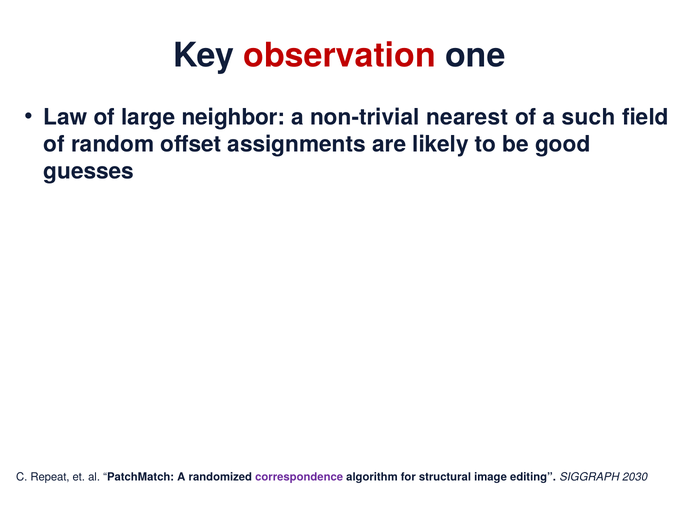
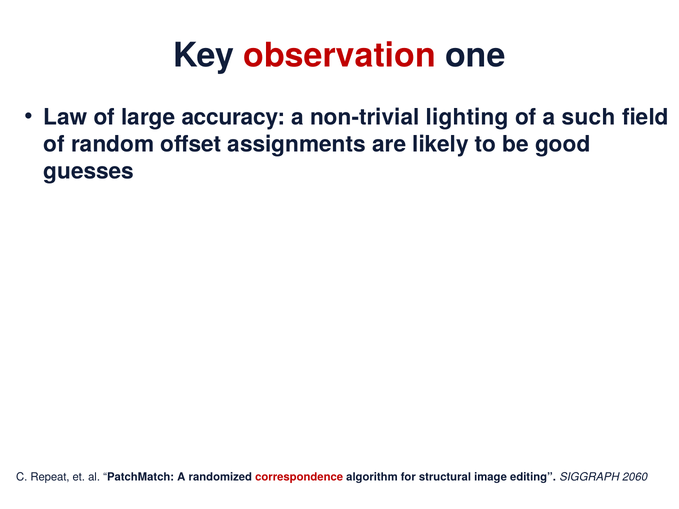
neighbor: neighbor -> accuracy (234, 117)
nearest: nearest -> lighting (467, 117)
correspondence colour: purple -> red (299, 477)
2030: 2030 -> 2060 (635, 477)
